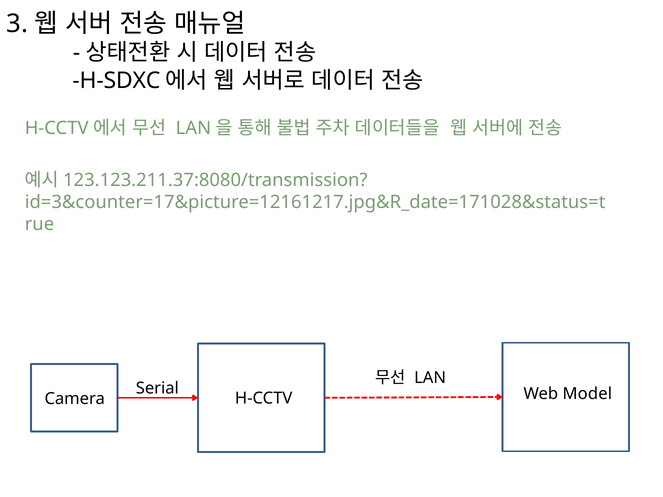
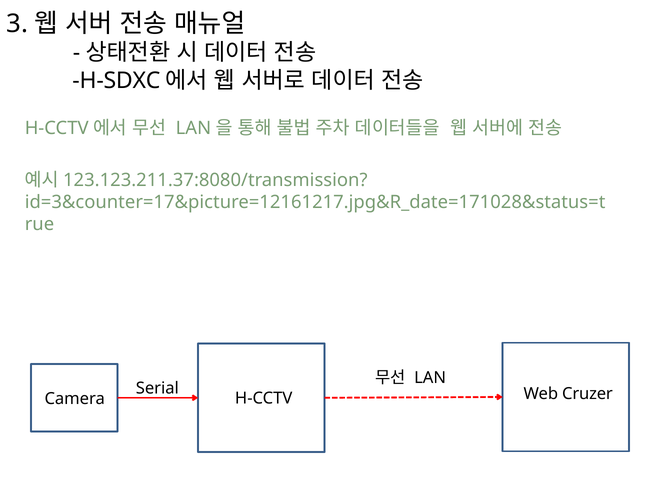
Model: Model -> Cruzer (587, 394)
